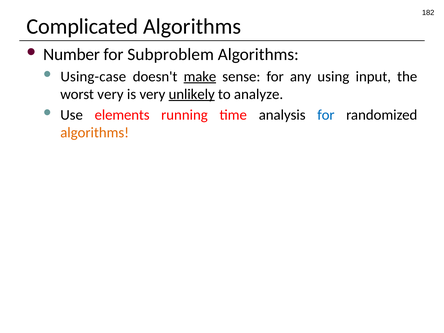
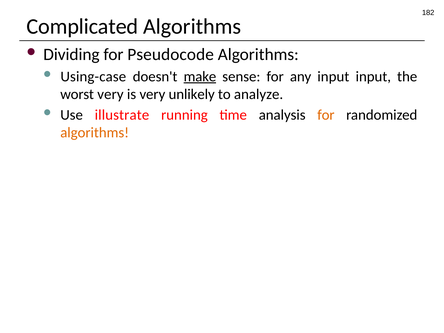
Number: Number -> Dividing (71, 54)
Subproblem: Subproblem -> Pseudocode (171, 54)
any using: using -> input (333, 76)
unlikely underline: present -> none (192, 94)
elements: elements -> illustrate (122, 115)
for colour: blue -> orange (326, 115)
